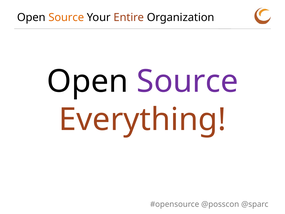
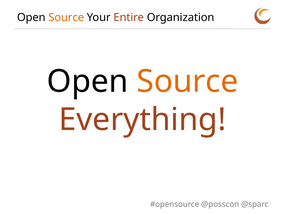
Source colour: purple -> orange (187, 81)
